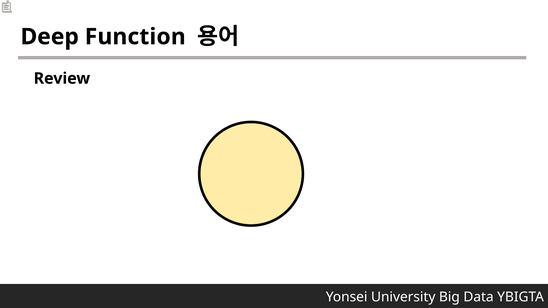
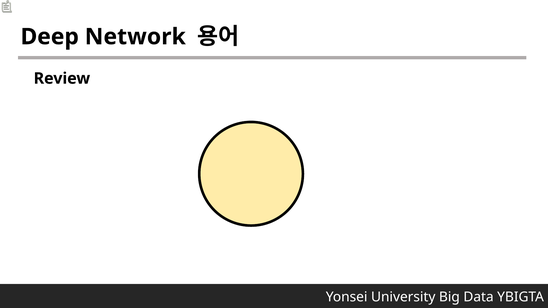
Function: Function -> Network (135, 37)
